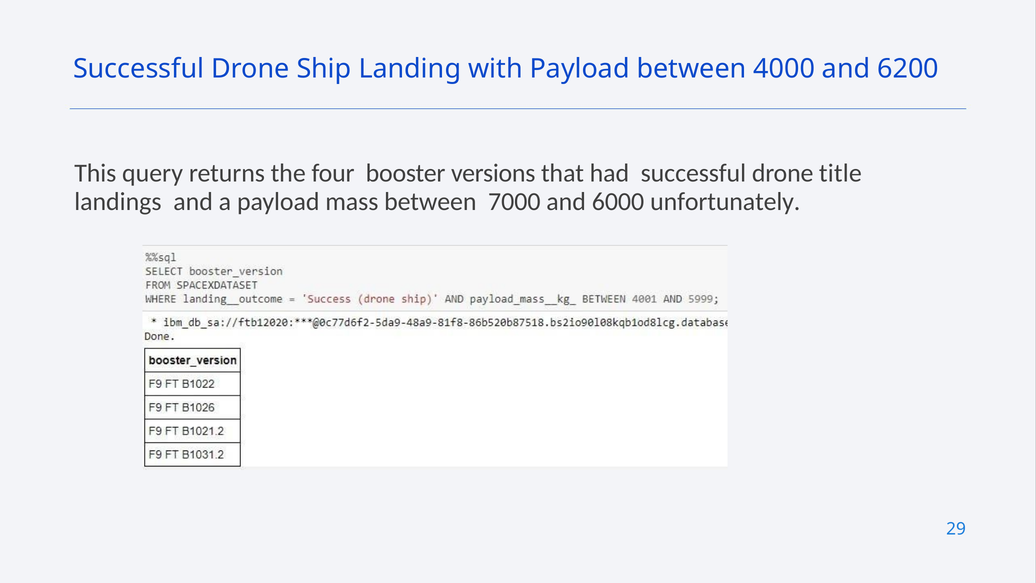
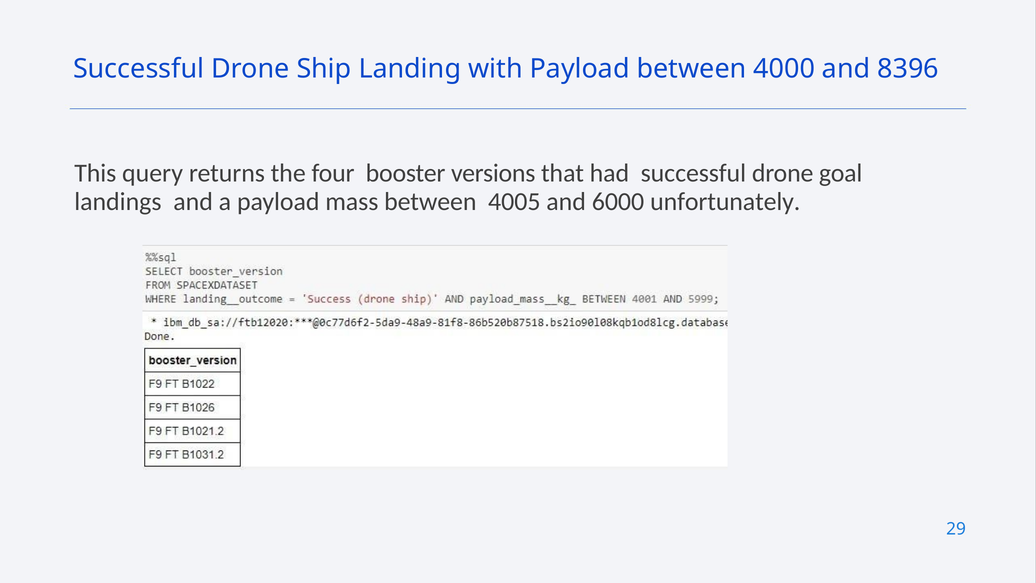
6200: 6200 -> 8396 (908, 69)
title: title -> goal (841, 173)
7000: 7000 -> 4005 (514, 201)
